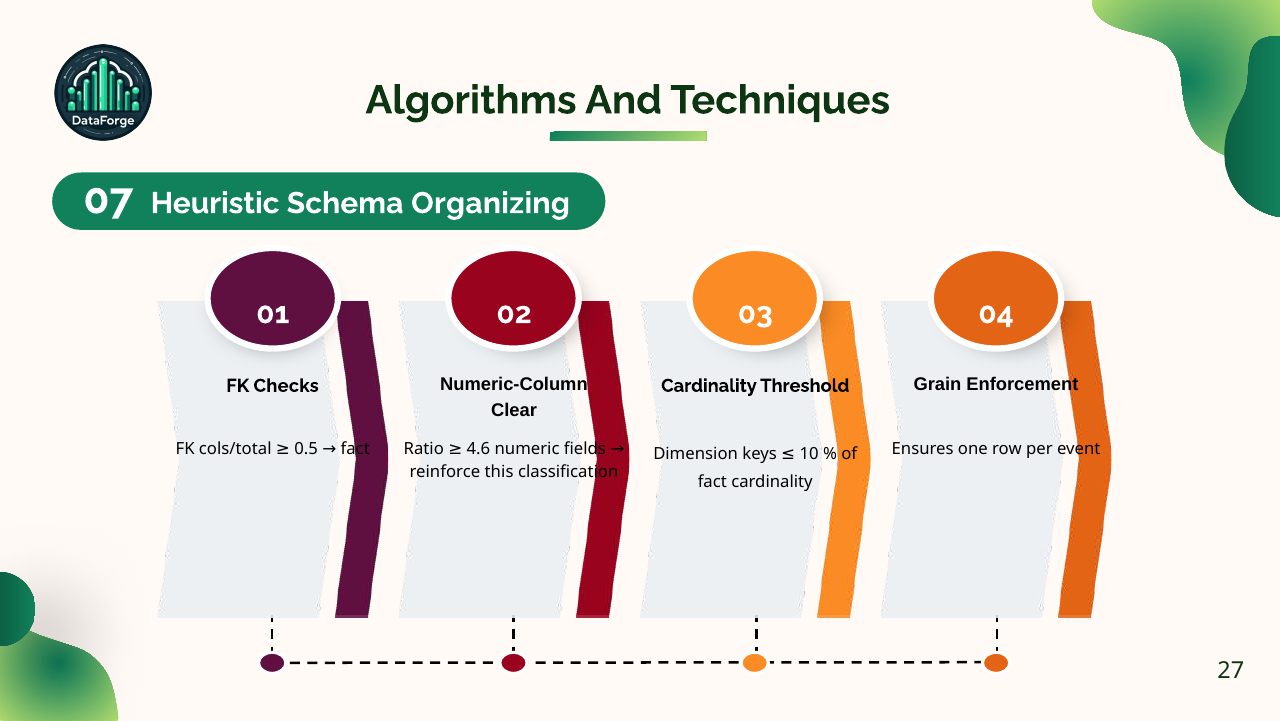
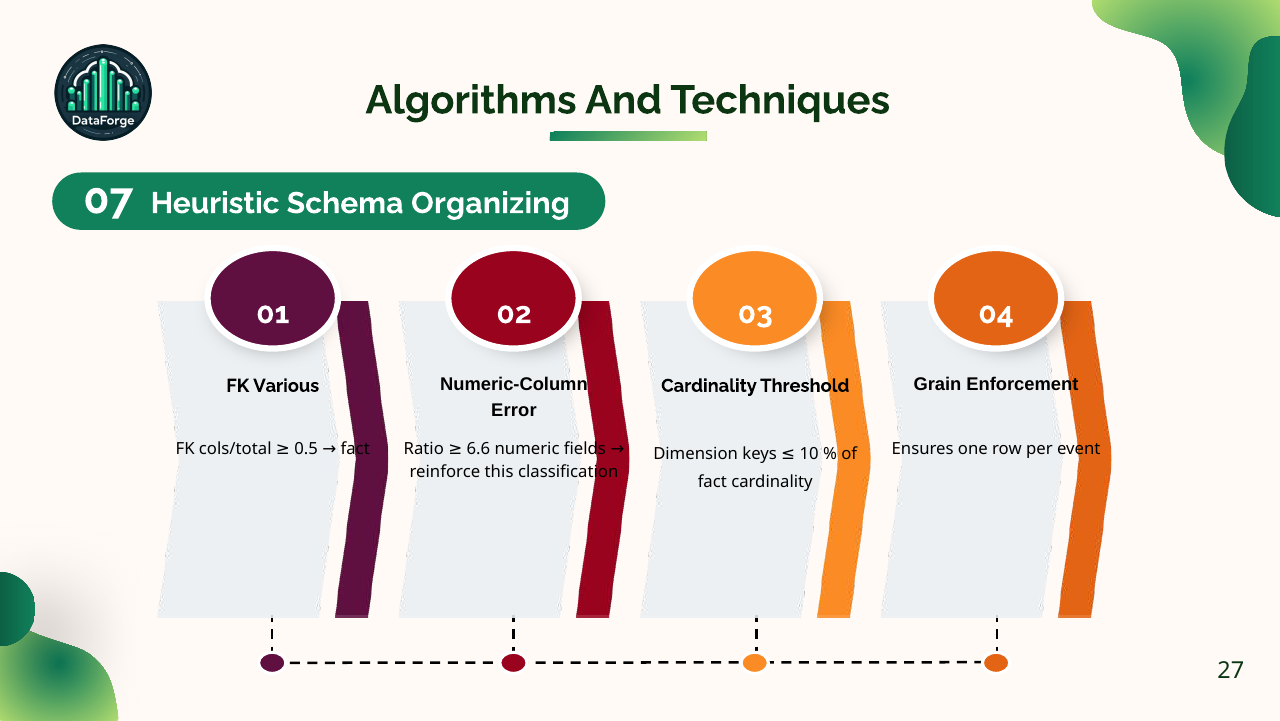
Checks: Checks -> Various (286, 386)
Clear: Clear -> Error (514, 410)
4.6: 4.6 -> 6.6 (478, 449)
